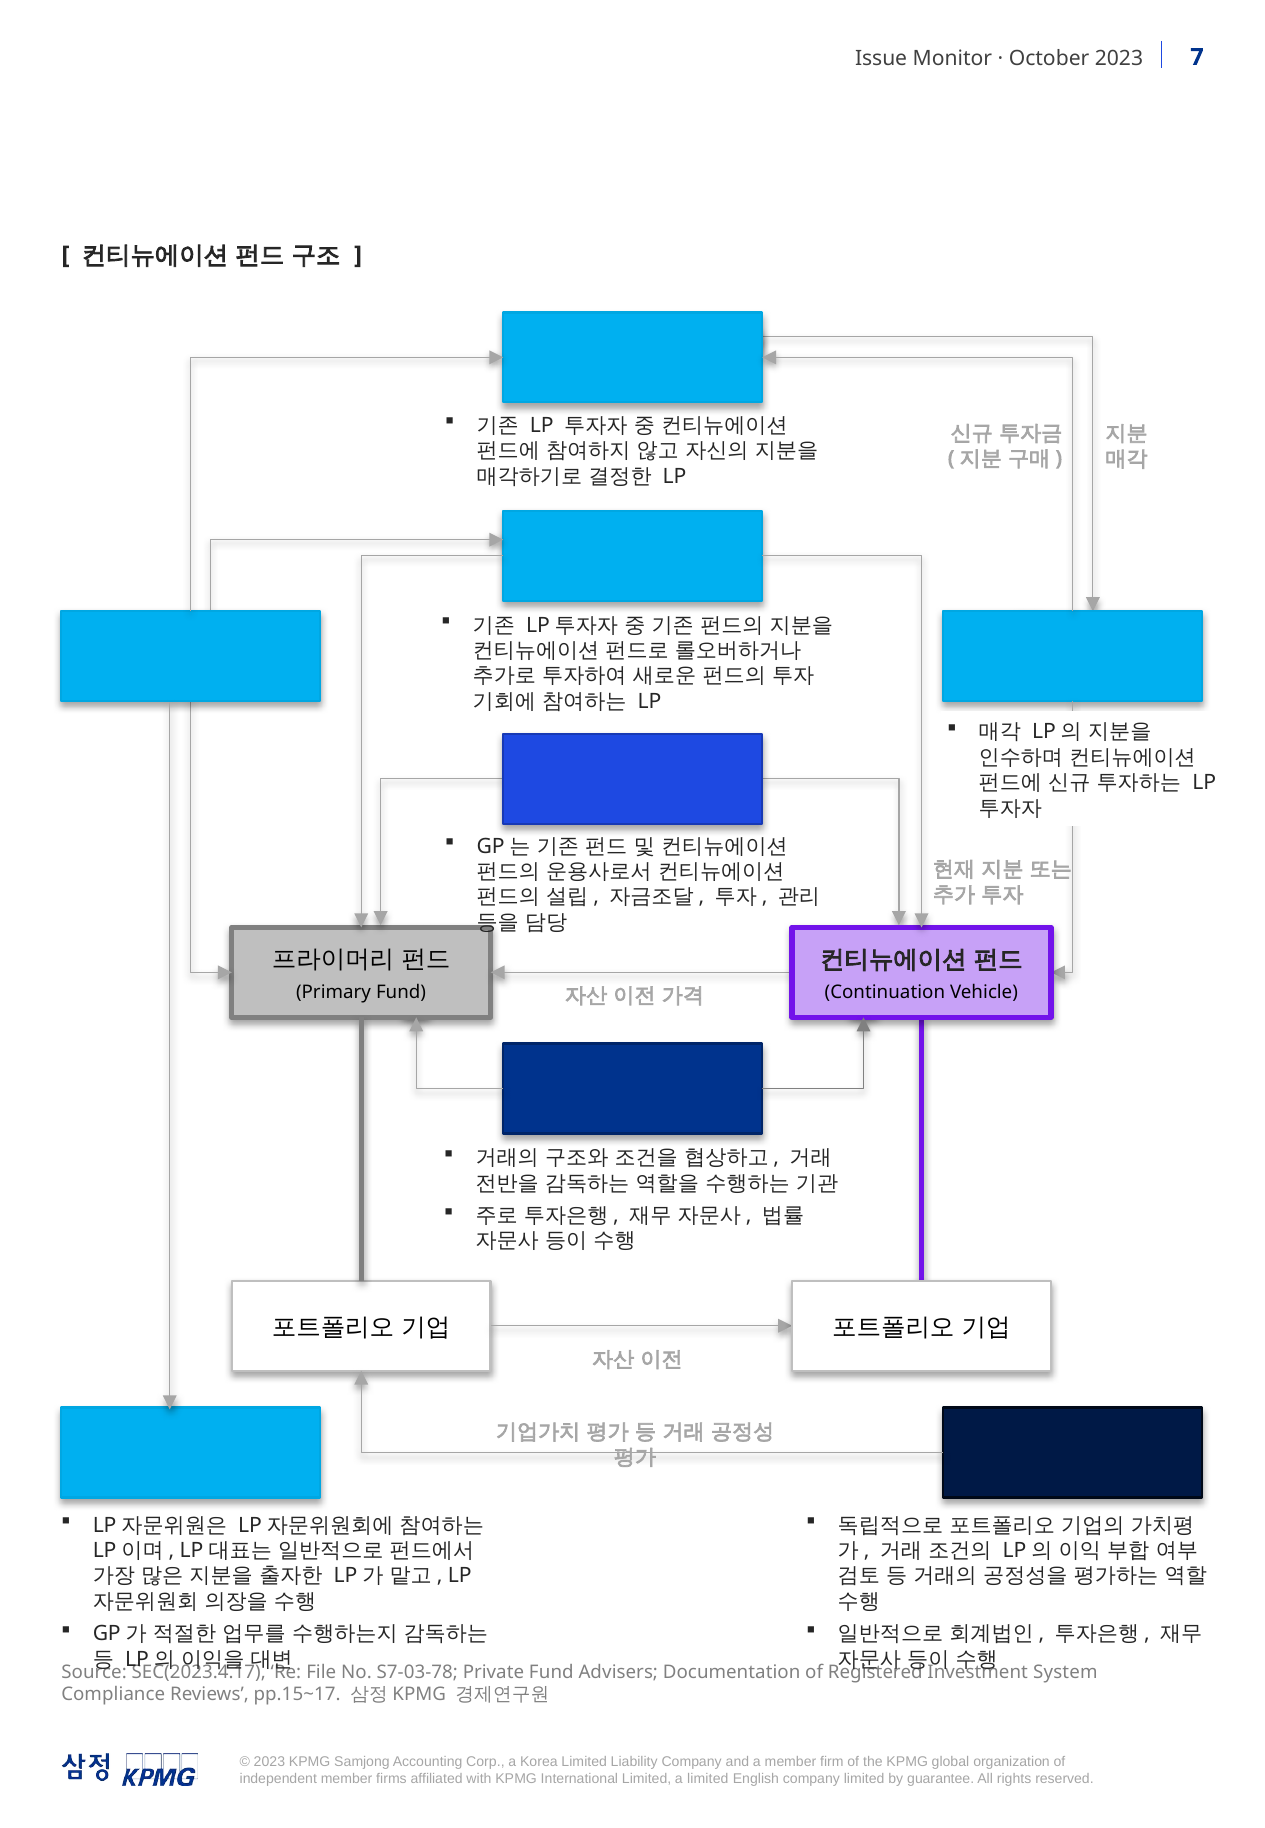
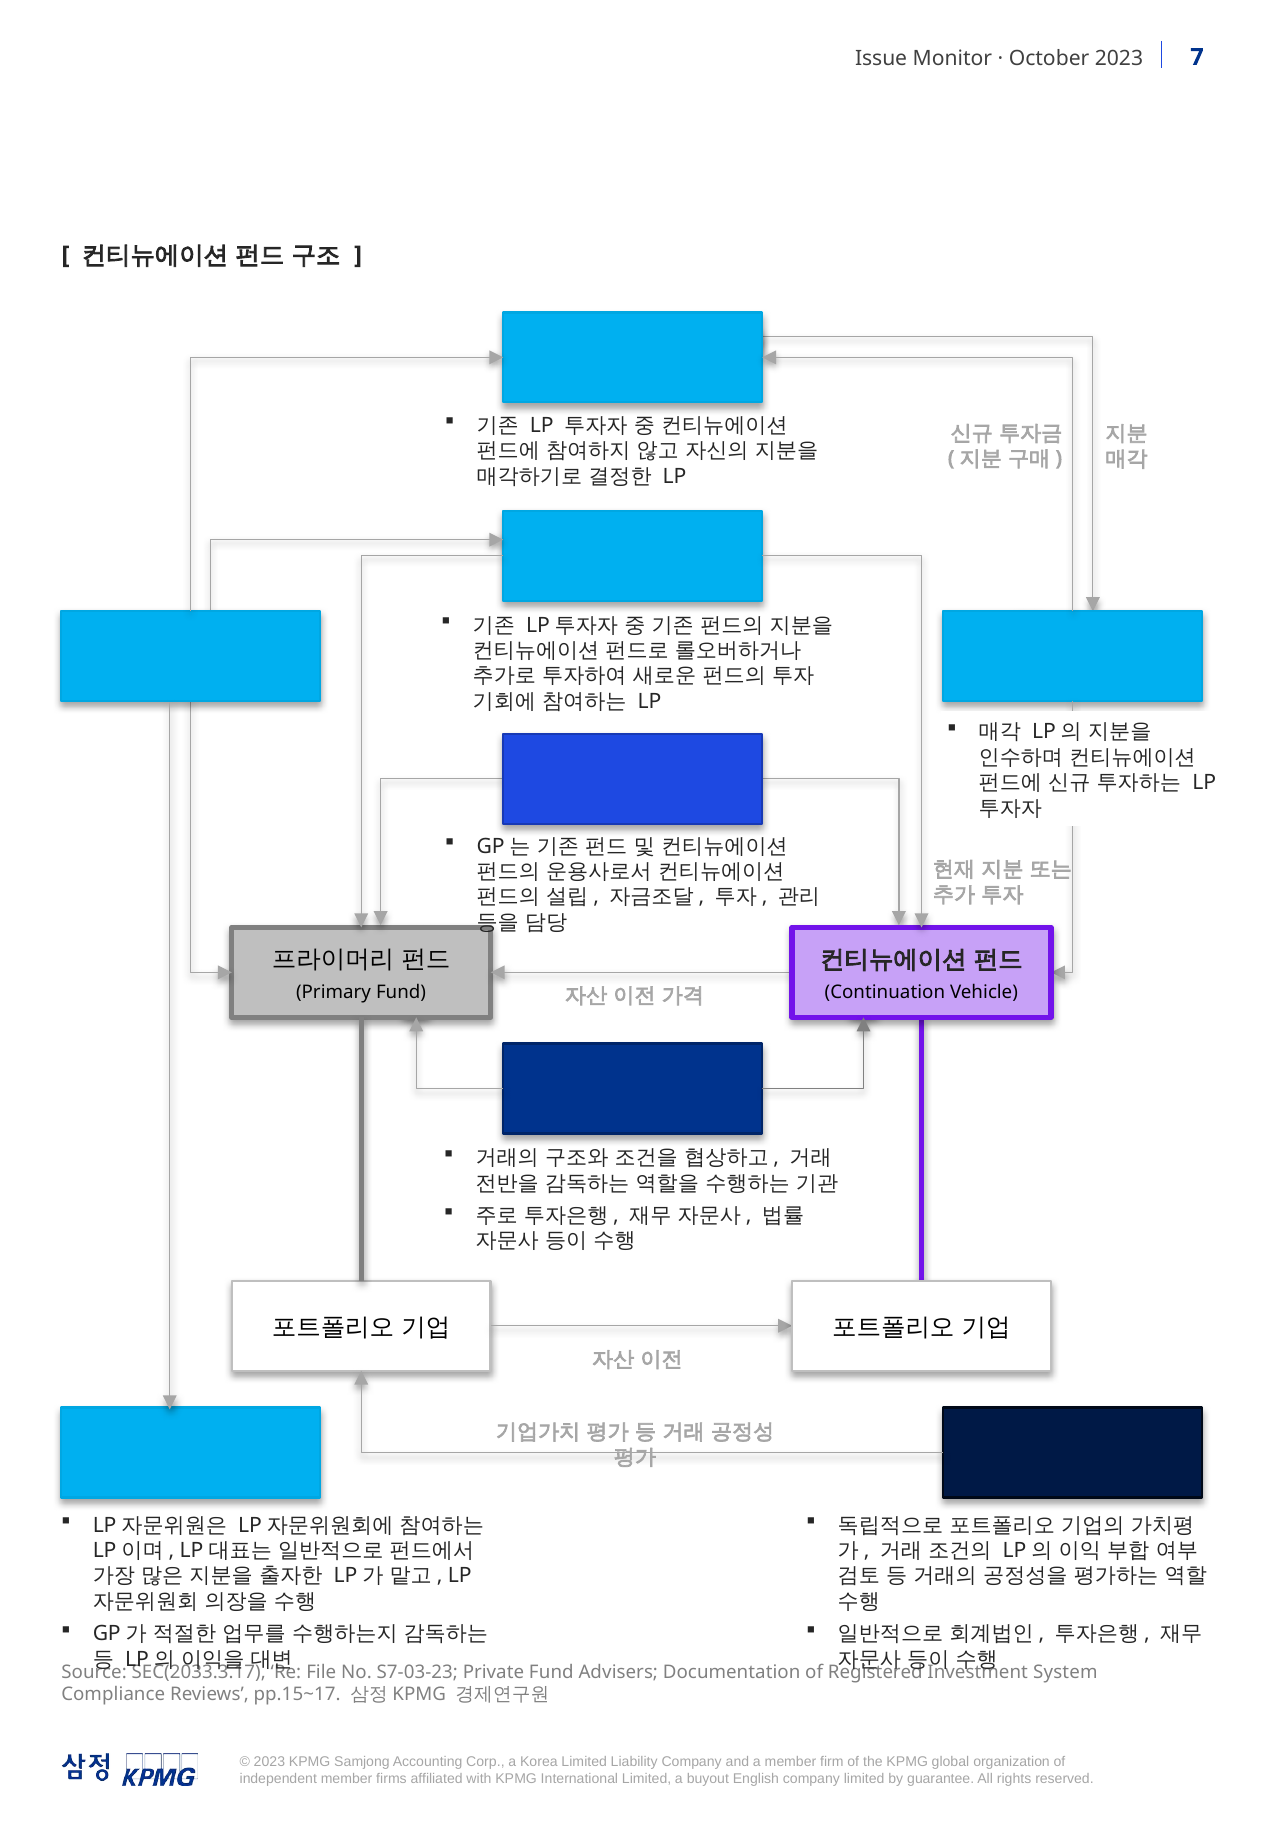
SEC(2023.4.17: SEC(2023.4.17 -> SEC(2033.3.17 (199, 1672)
S7-03-78: S7-03-78 -> S7-03-23 (417, 1672)
limited: limited -> buyout (708, 1778)
